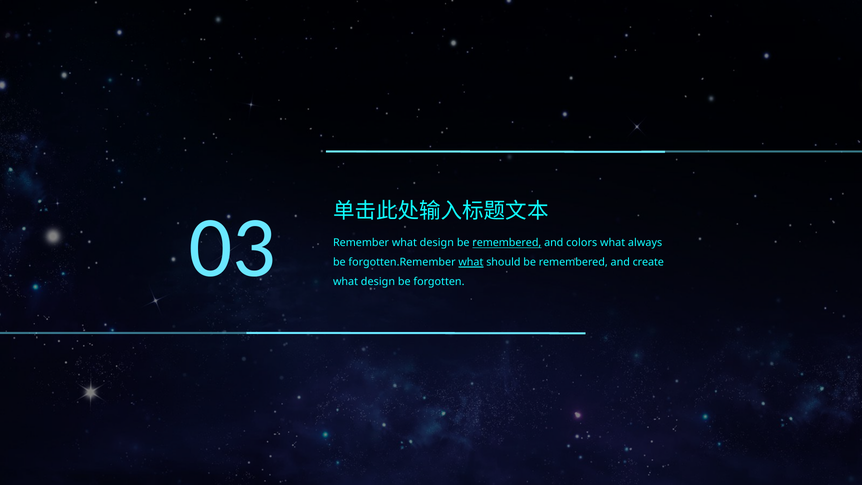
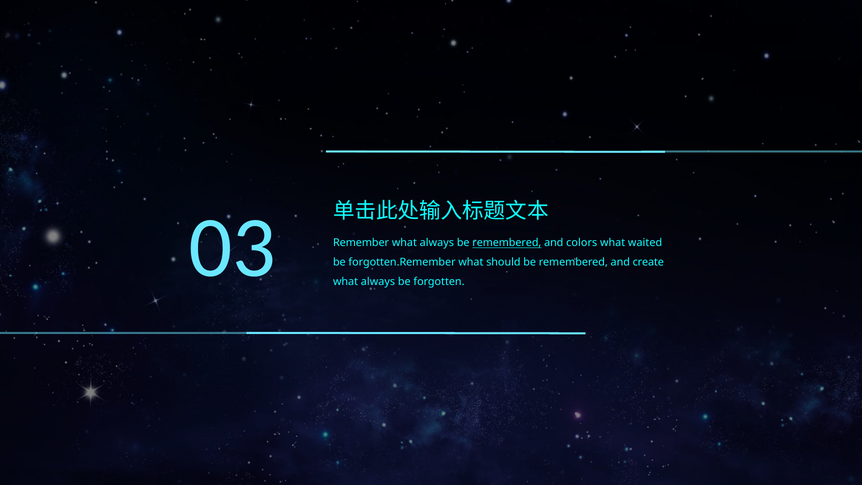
Remember what design: design -> always (437, 243)
always: always -> waited (645, 243)
what underline: present -> none (471, 262)
design: design -> always (378, 282)
